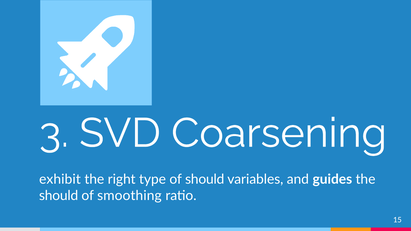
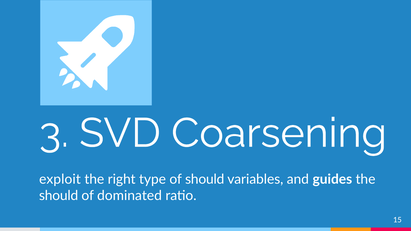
exhibit: exhibit -> exploit (60, 179)
smoothing: smoothing -> dominated (129, 196)
